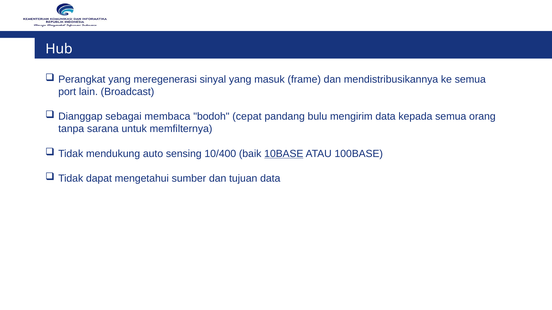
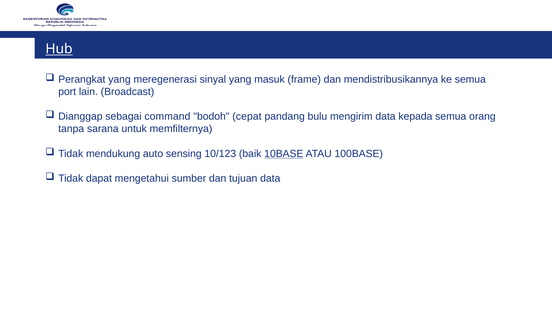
Hub underline: none -> present (59, 49)
membaca: membaca -> command (167, 117)
10/400: 10/400 -> 10/123 (220, 154)
